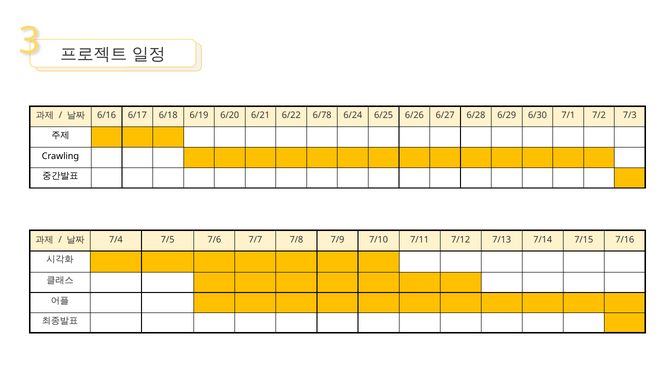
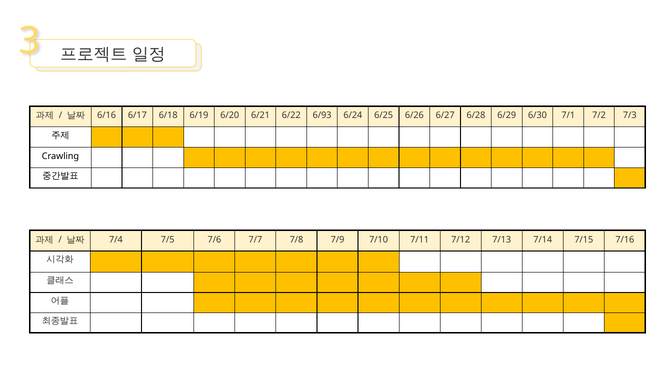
6/78: 6/78 -> 6/93 (322, 115)
